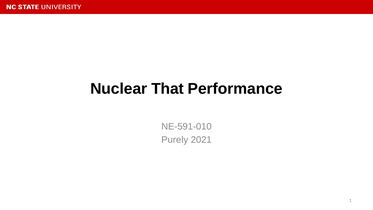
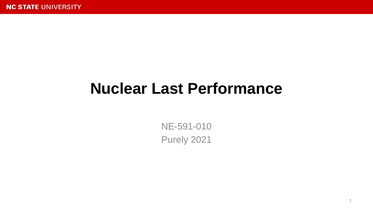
That: That -> Last (167, 89)
